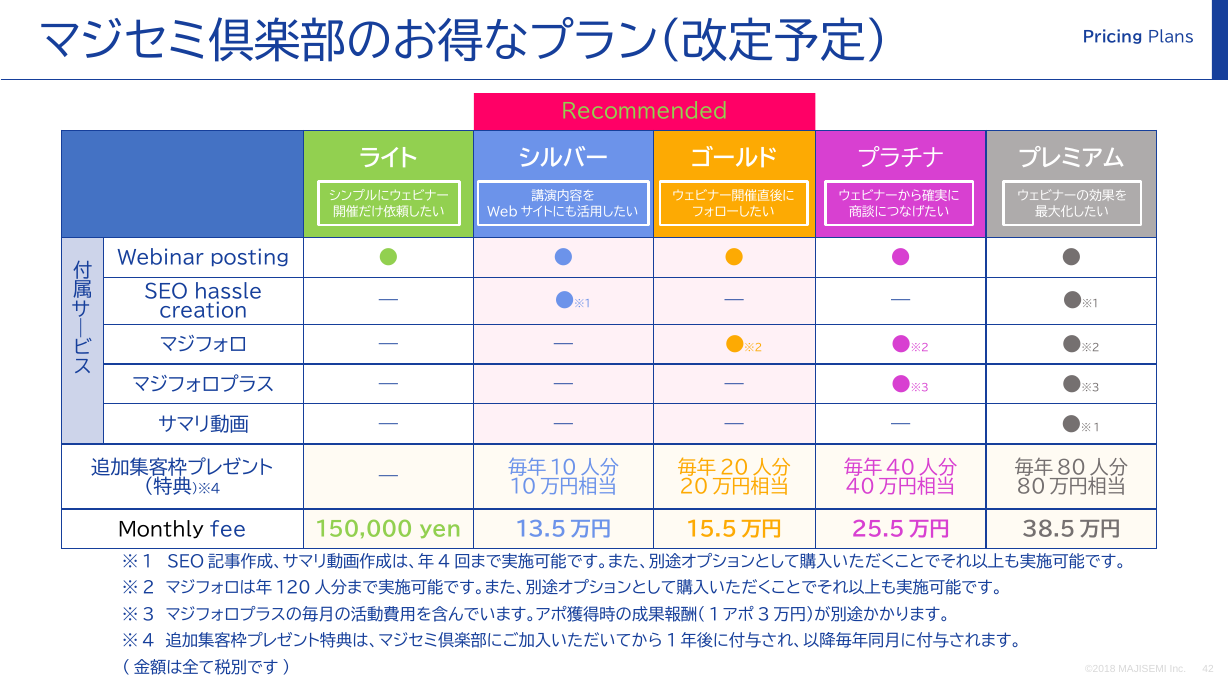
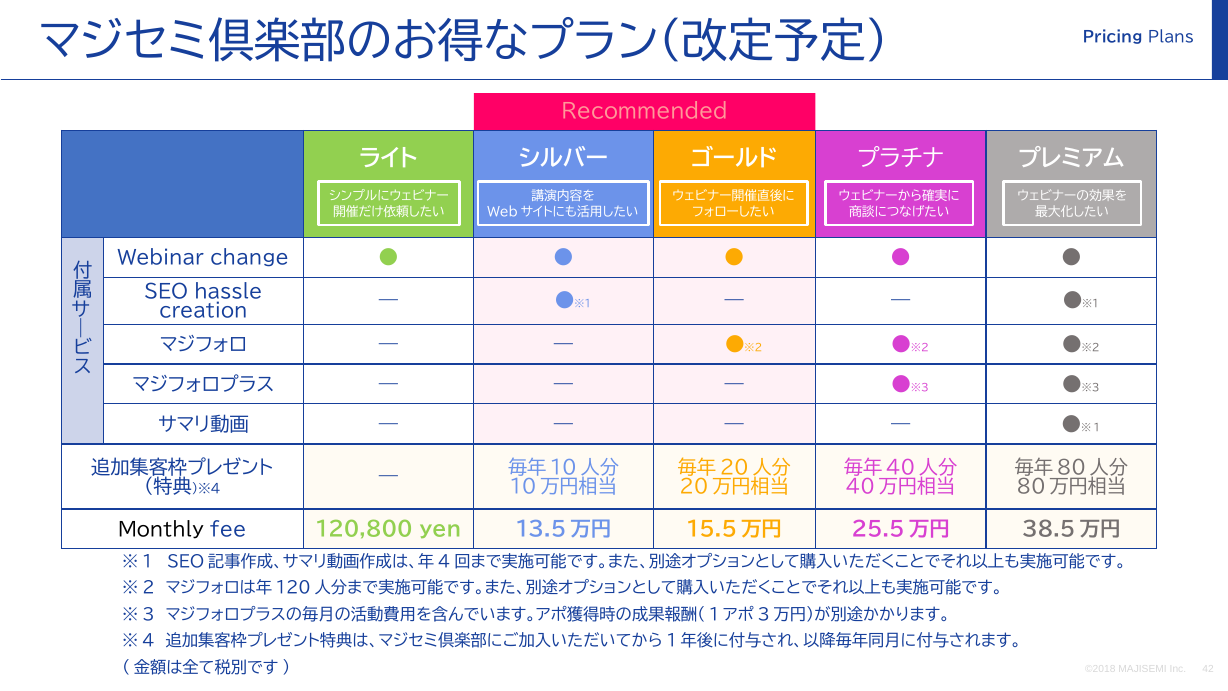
Recommended colour: light green -> pink (645, 111)
posting: posting -> change (250, 258)
150,000: 150,000 -> 120,800 (364, 530)
